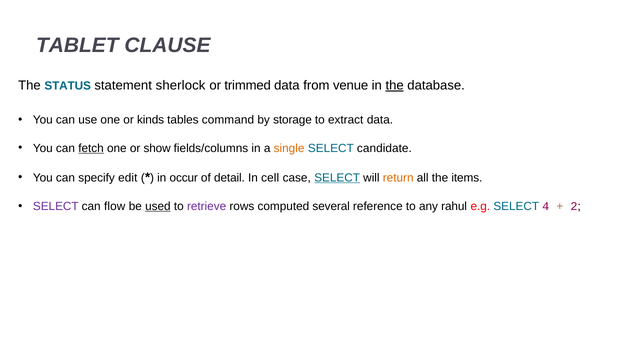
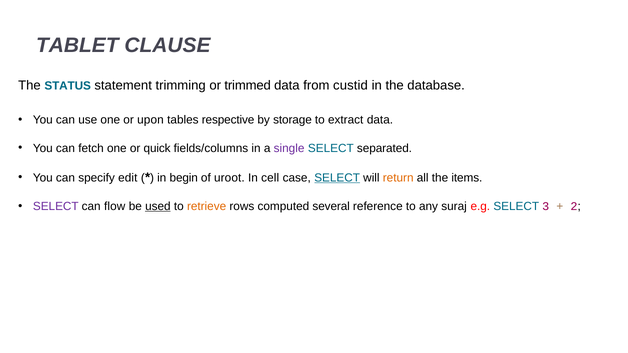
sherlock: sherlock -> trimming (181, 85)
venue: venue -> custid (351, 85)
the underline: present -> none (395, 85)
kinds: kinds -> upon (150, 120)
command: command -> respective (228, 120)
fetch underline: present -> none (91, 148)
show: show -> quick (157, 148)
single colour: orange -> purple (289, 148)
candidate: candidate -> separated (384, 148)
occur: occur -> begin (184, 178)
detail: detail -> uroot (229, 178)
retrieve colour: purple -> orange (207, 206)
rahul: rahul -> suraj (454, 206)
4: 4 -> 3 (546, 206)
